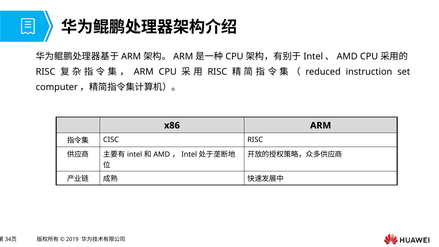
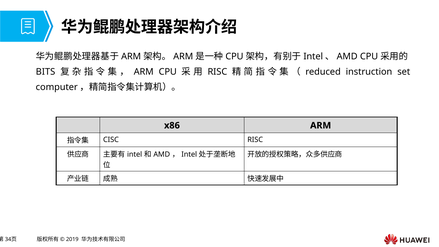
RISC: RISC -> BITS (46, 72)
